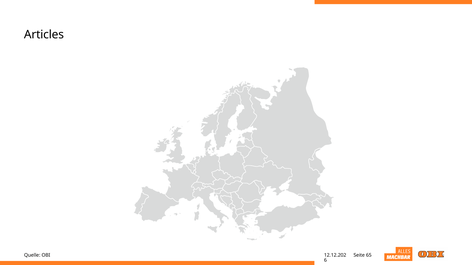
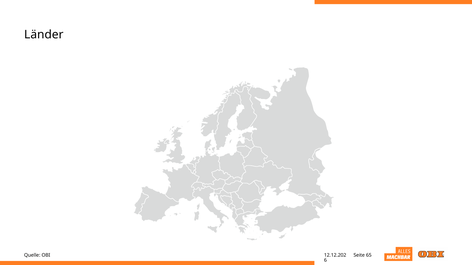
Articles: Articles -> Länder (44, 35)
